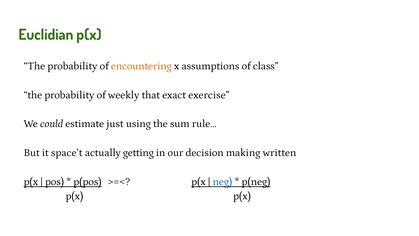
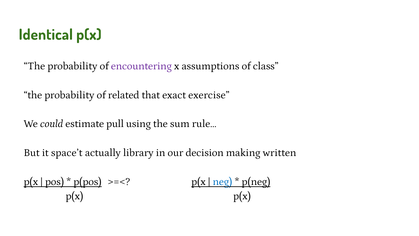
Euclidian: Euclidian -> Identical (46, 35)
encountering colour: orange -> purple (141, 66)
weekly: weekly -> related (124, 95)
just: just -> pull (115, 124)
getting: getting -> library (138, 153)
